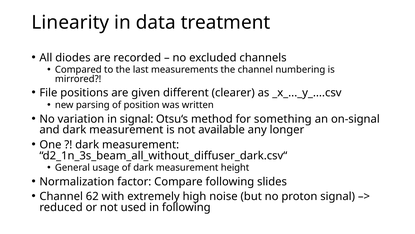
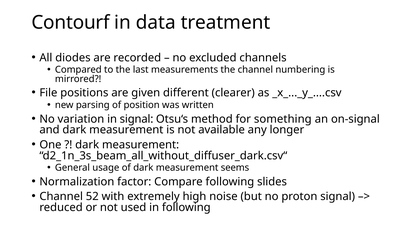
Linearity: Linearity -> Contourf (71, 22)
height: height -> seems (235, 167)
62: 62 -> 52 (92, 196)
